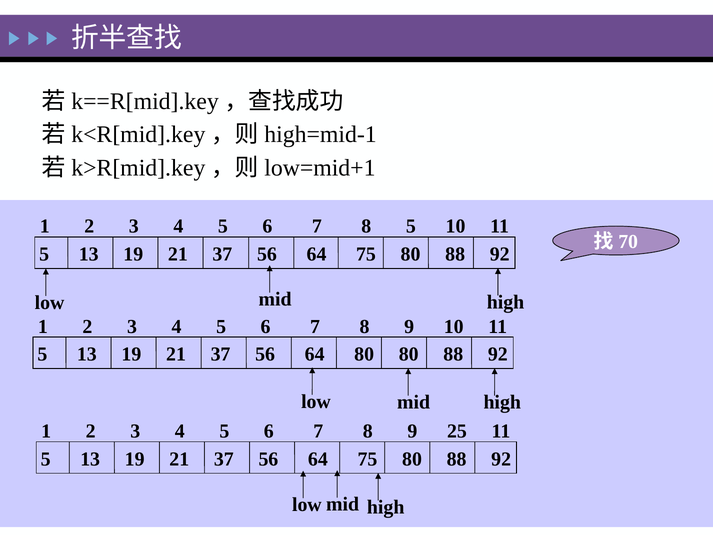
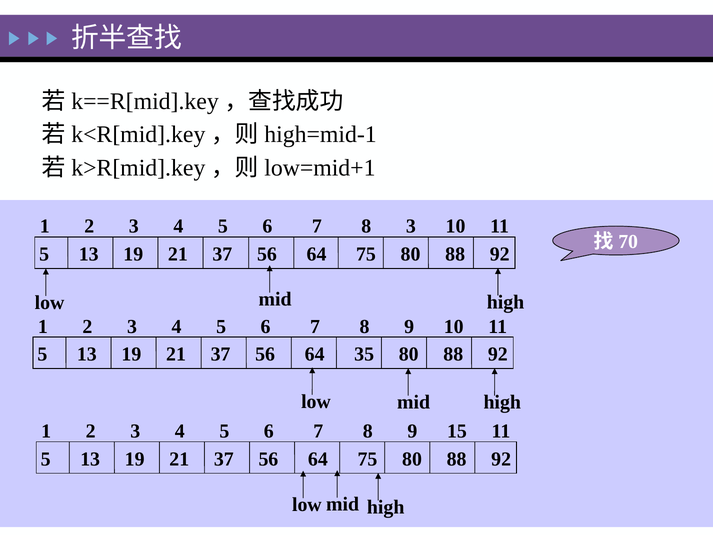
8 5: 5 -> 3 (411, 226)
64 80: 80 -> 35 (364, 354)
25: 25 -> 15 (457, 431)
